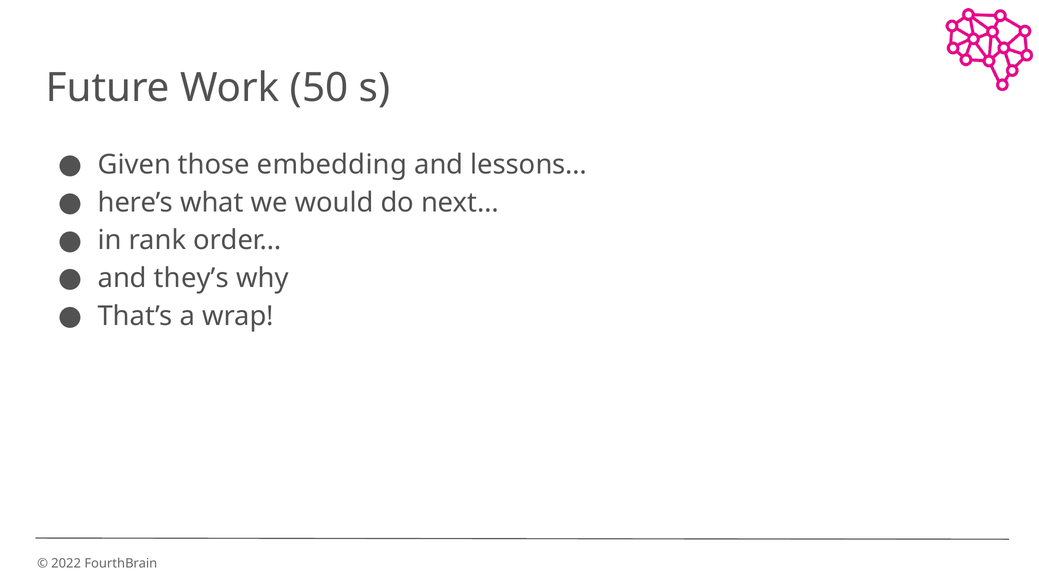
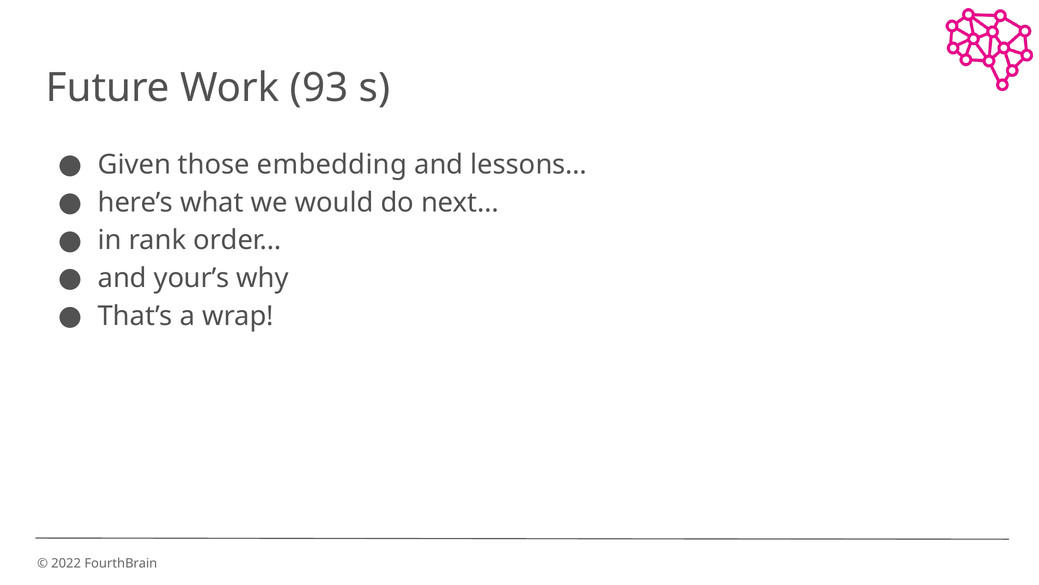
50: 50 -> 93 (319, 88)
they’s: they’s -> your’s (192, 278)
